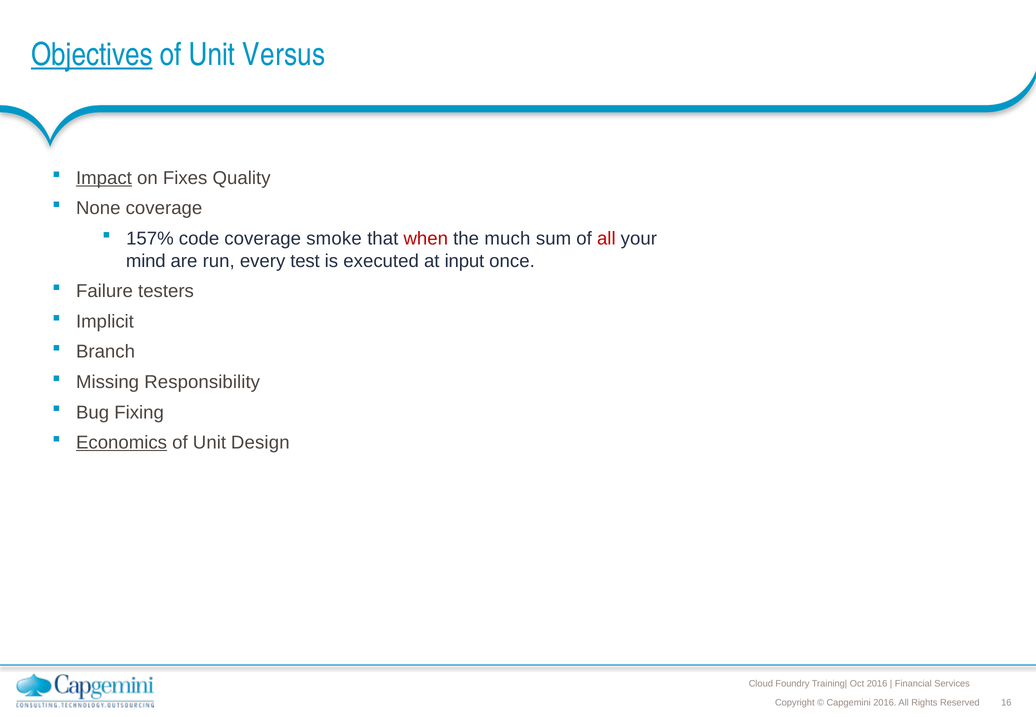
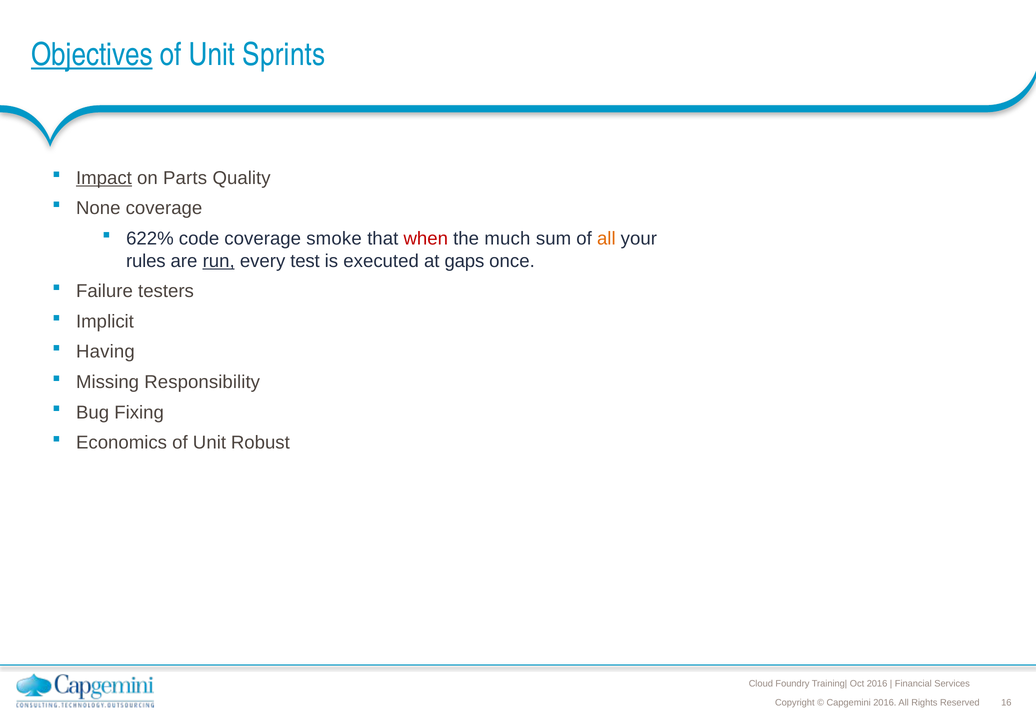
Versus: Versus -> Sprints (284, 55)
Fixes: Fixes -> Parts (185, 178)
157%: 157% -> 622% (150, 239)
all colour: red -> orange (606, 239)
mind: mind -> rules (146, 261)
run underline: none -> present (219, 261)
input: input -> gaps (464, 261)
Branch: Branch -> Having (105, 352)
Economics underline: present -> none (122, 443)
Design: Design -> Robust (260, 443)
